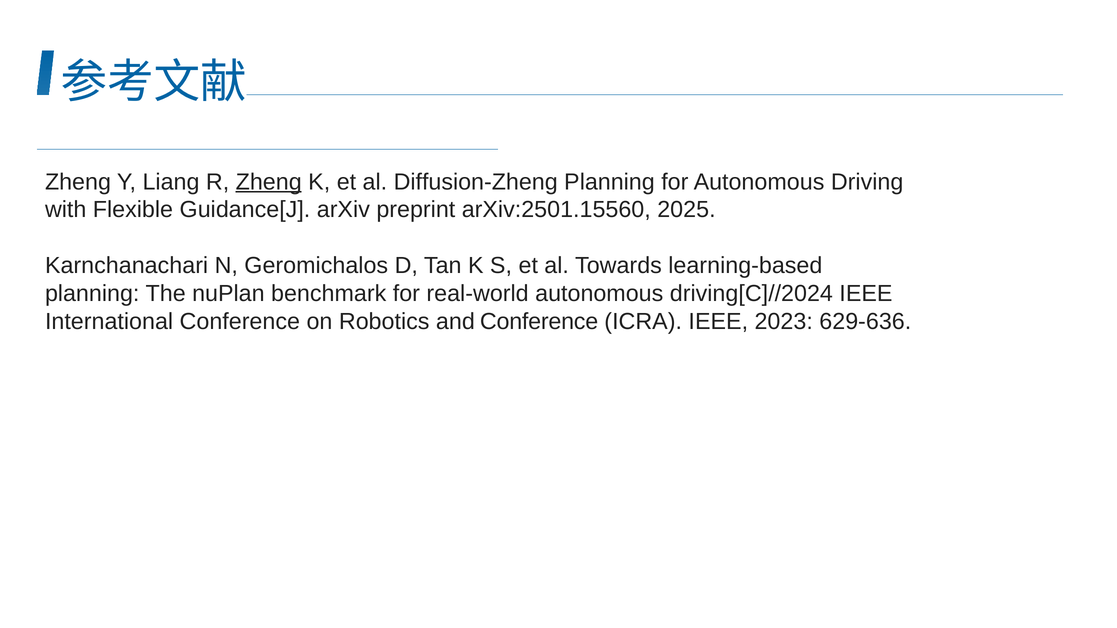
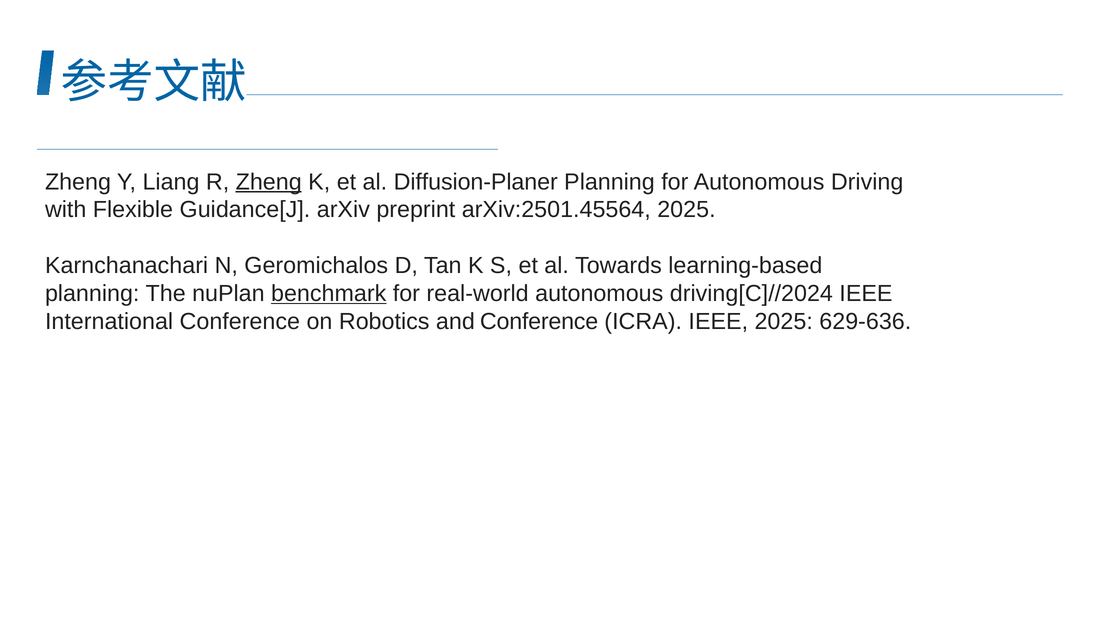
Diffusion-Zheng: Diffusion-Zheng -> Diffusion-Planer (476, 182)
arXiv:2501.15560: arXiv:2501.15560 -> arXiv:2501.45564 (556, 210)
benchmark underline: none -> present (329, 294)
IEEE 2023: 2023 -> 2025 (784, 322)
